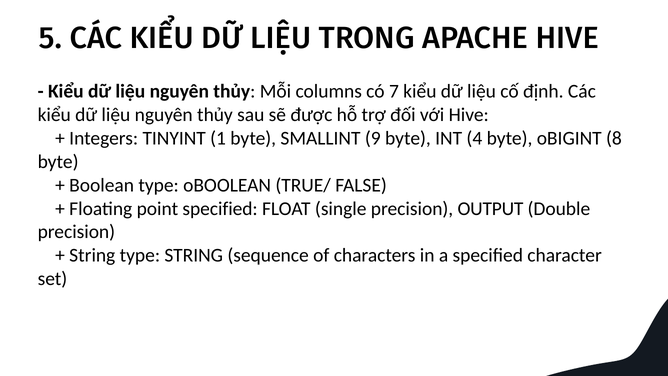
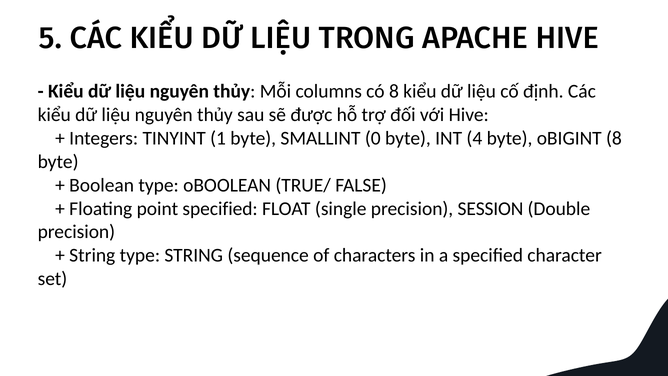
có 7: 7 -> 8 (394, 91)
9: 9 -> 0 (373, 138)
OUTPUT: OUTPUT -> SESSION (490, 208)
